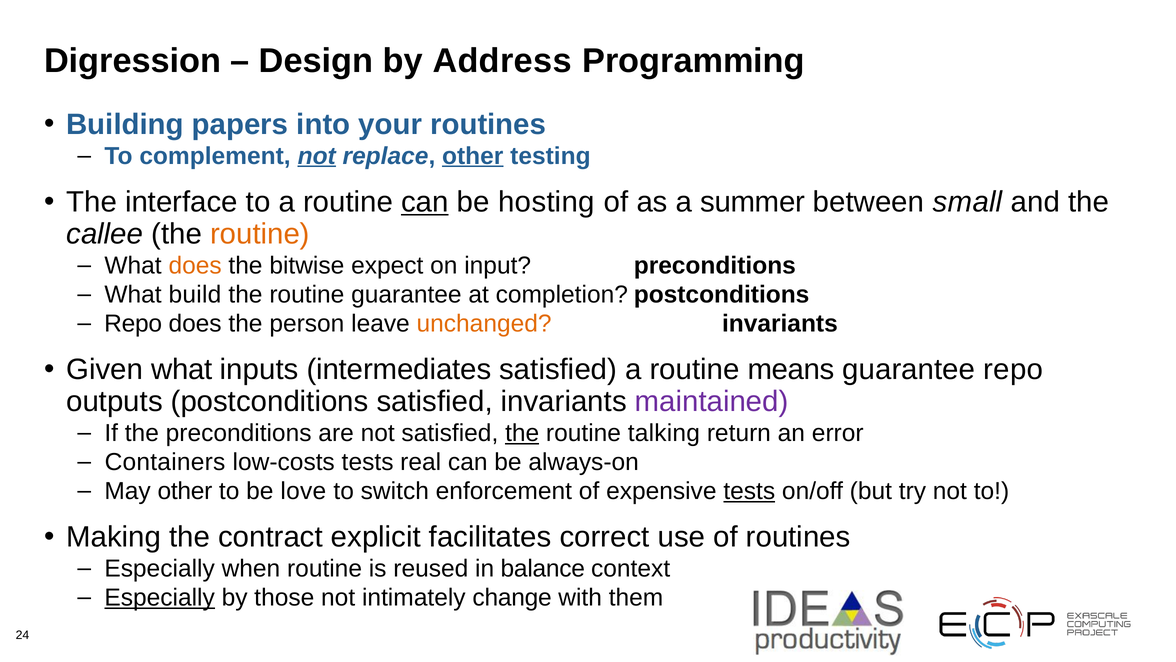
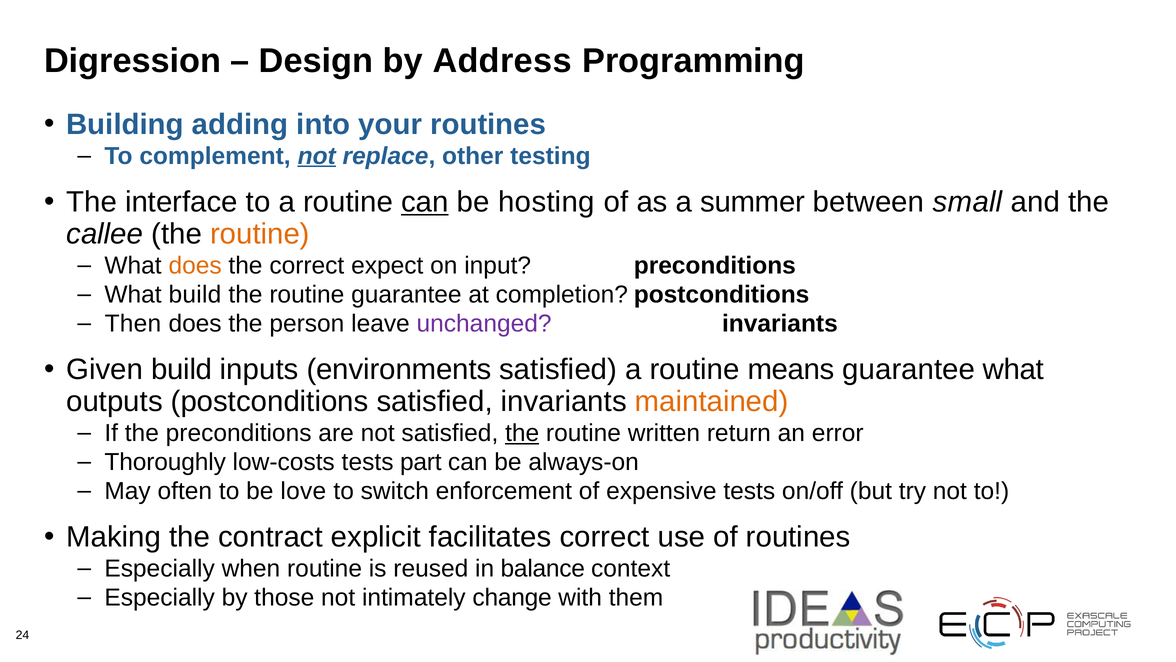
papers: papers -> adding (240, 124)
other underline: present -> none (473, 156)
the bitwise: bitwise -> correct (307, 265)
Repo: Repo -> Then (133, 323)
unchanged colour: orange -> purple (484, 323)
Given what: what -> build (182, 370)
intermediates: intermediates -> environments (399, 370)
guarantee repo: repo -> what (1013, 370)
maintained colour: purple -> orange (712, 401)
talking: talking -> written (664, 433)
Containers: Containers -> Thoroughly (165, 462)
real: real -> part (421, 462)
May other: other -> often (185, 491)
tests underline: present -> none (749, 491)
Especially underline: present -> none (160, 598)
